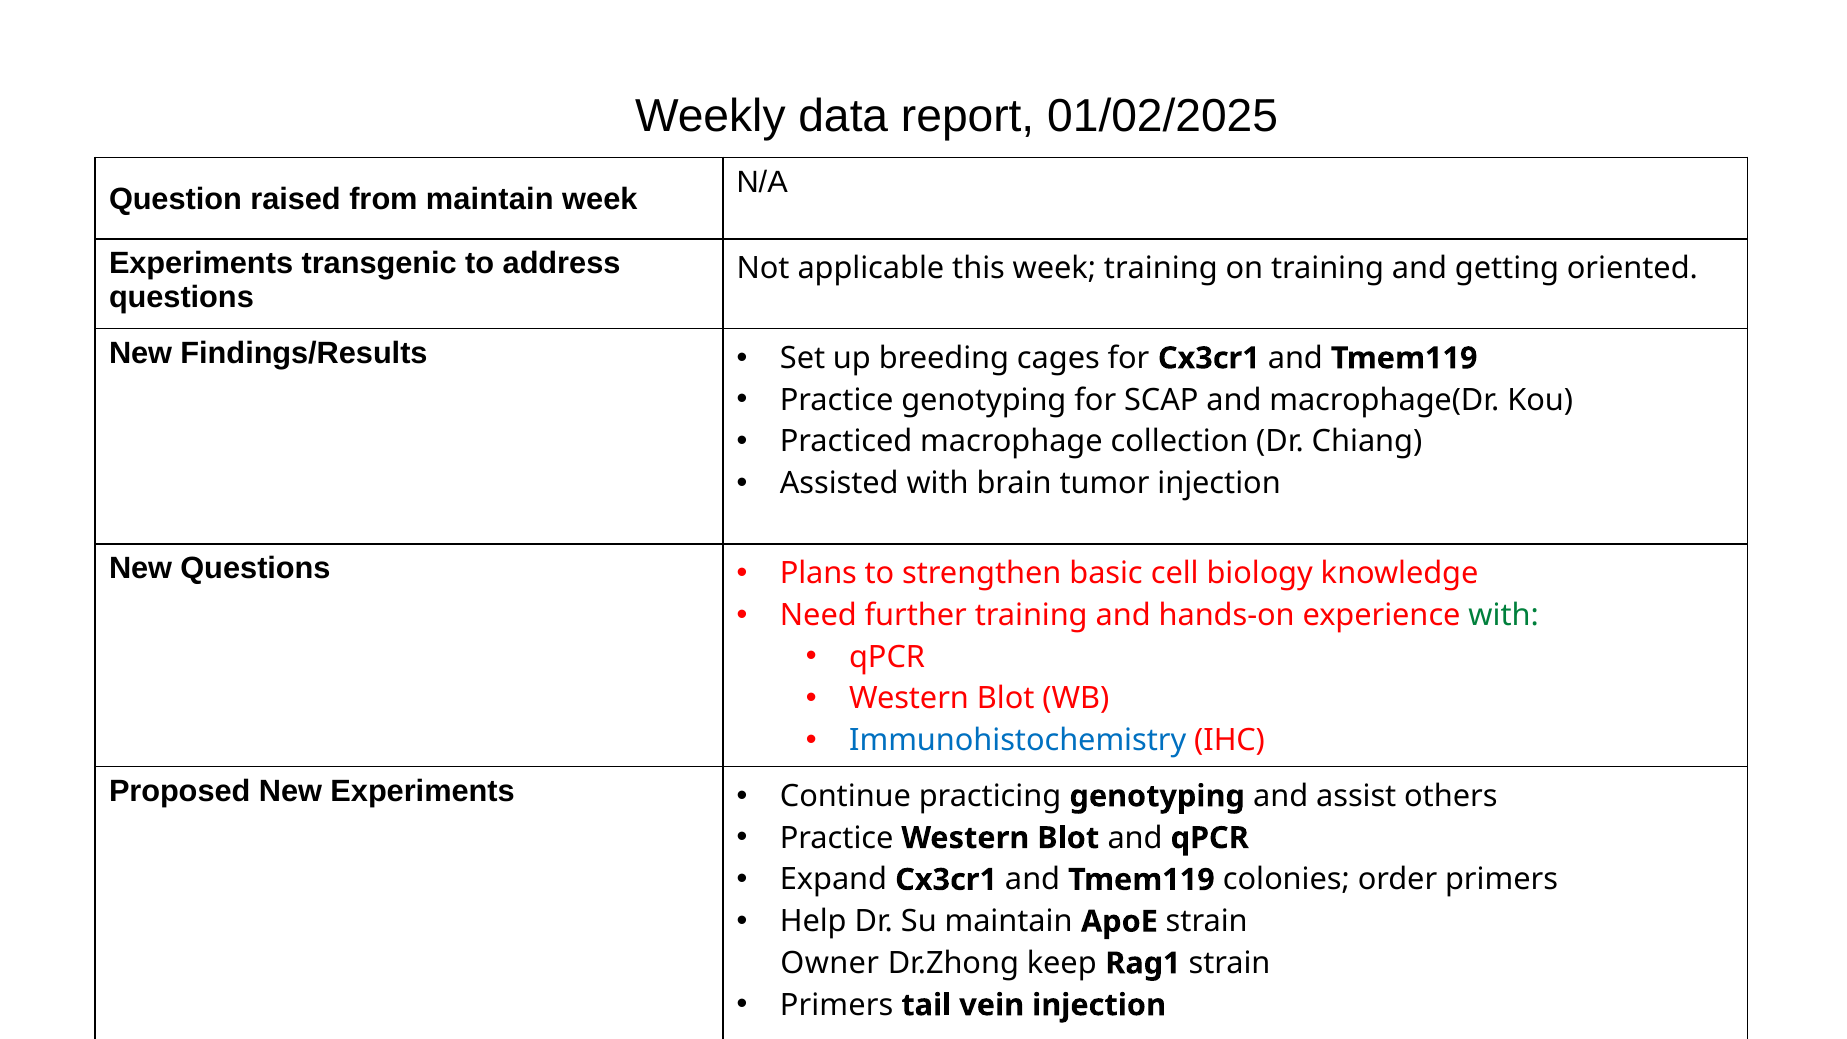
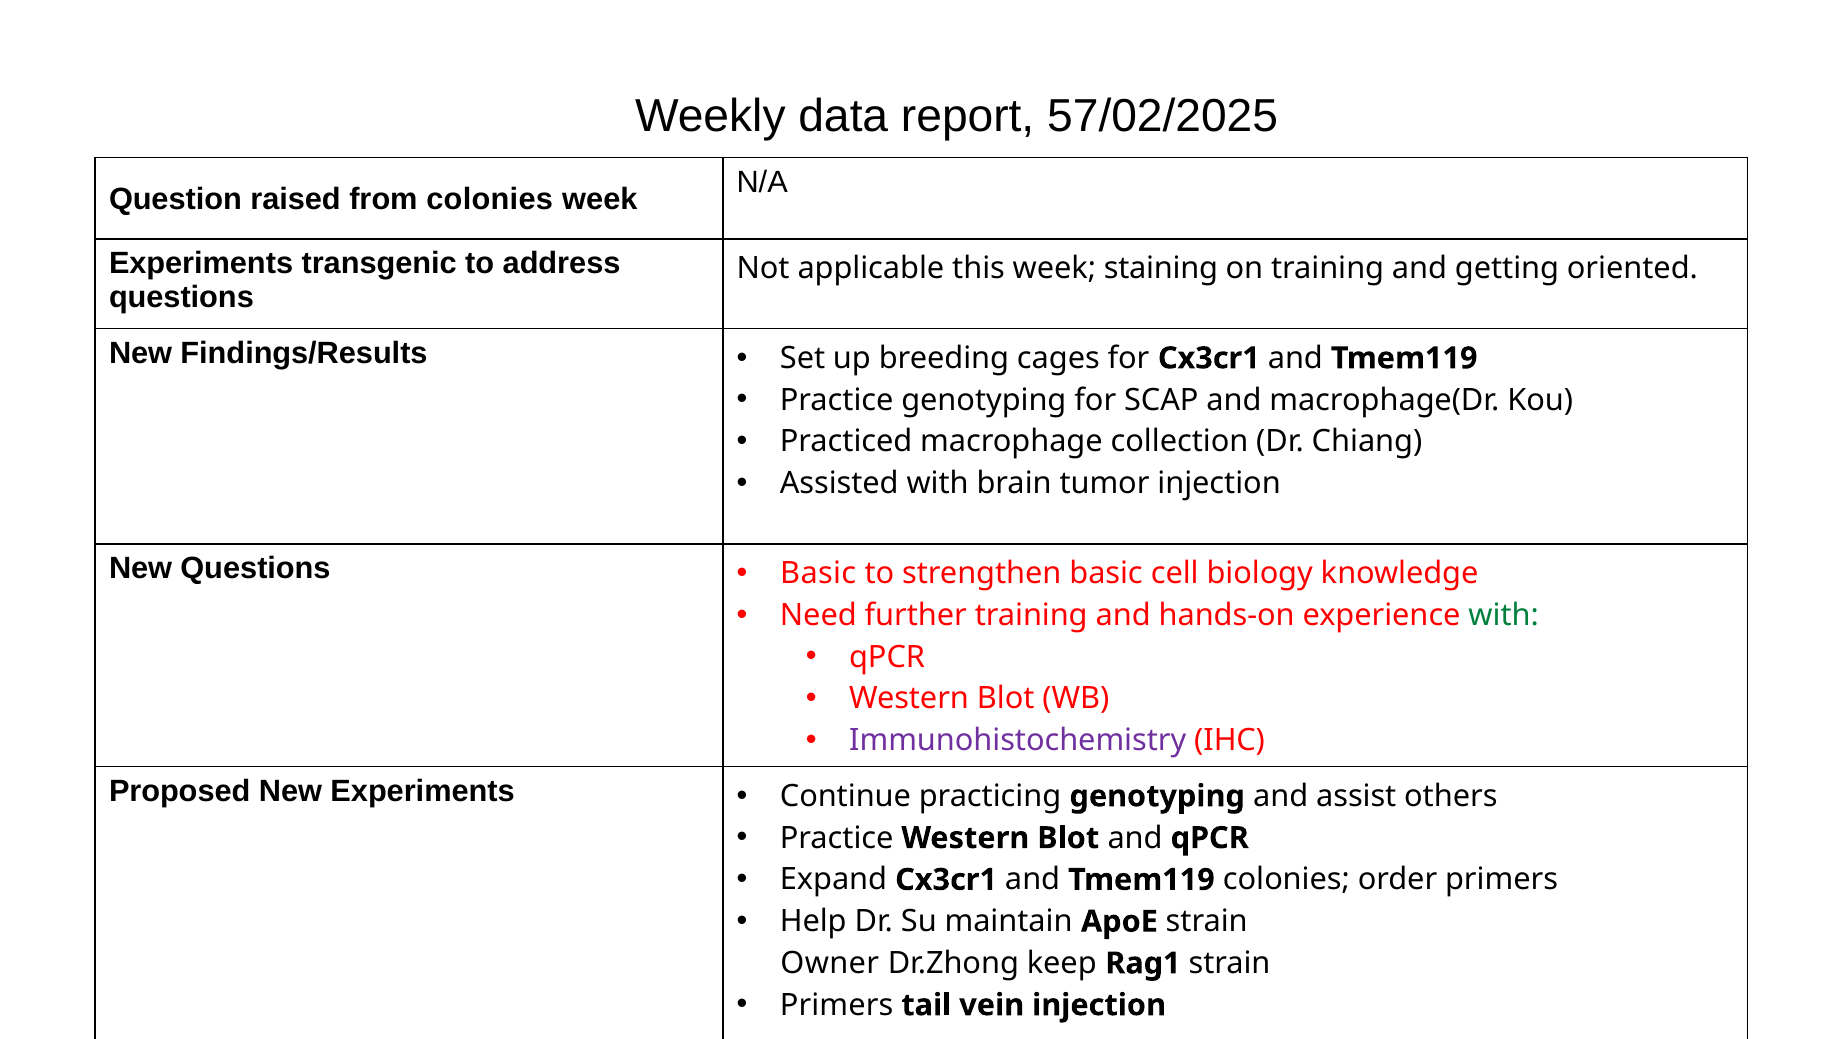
01/02/2025: 01/02/2025 -> 57/02/2025 (1163, 117)
from maintain: maintain -> colonies (490, 199)
week training: training -> staining (1161, 268)
Plans: Plans -> Basic (818, 573)
Immunohistochemistry colour: blue -> purple (1018, 740)
